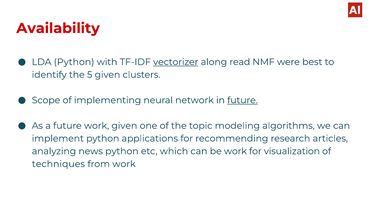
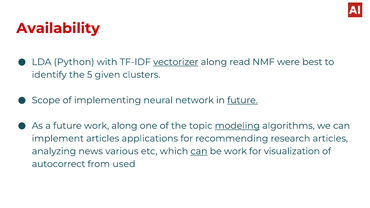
work given: given -> along (124, 126)
modeling underline: none -> present (237, 126)
implement python: python -> articles (103, 139)
news python: python -> various (122, 151)
can underline: none -> present (199, 151)
techniques: techniques -> autocorrect (59, 164)
from work: work -> used (124, 164)
